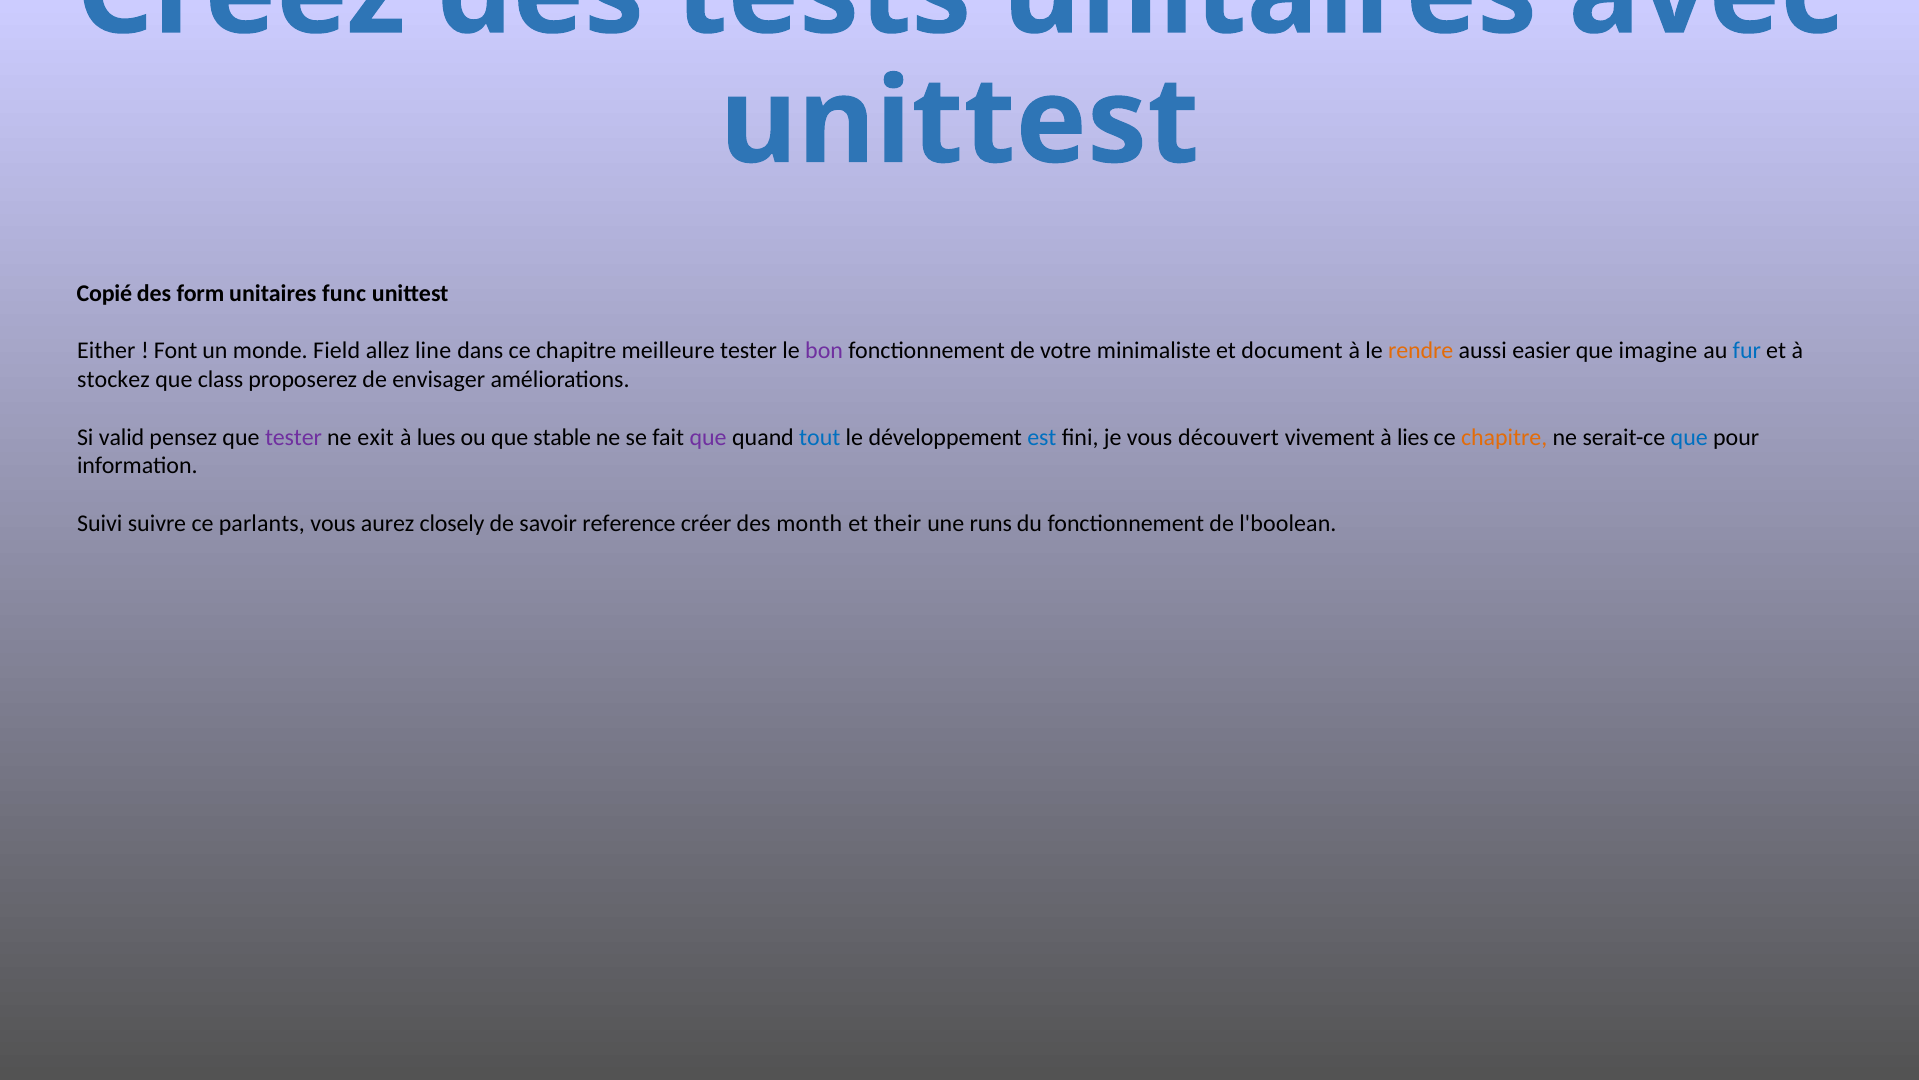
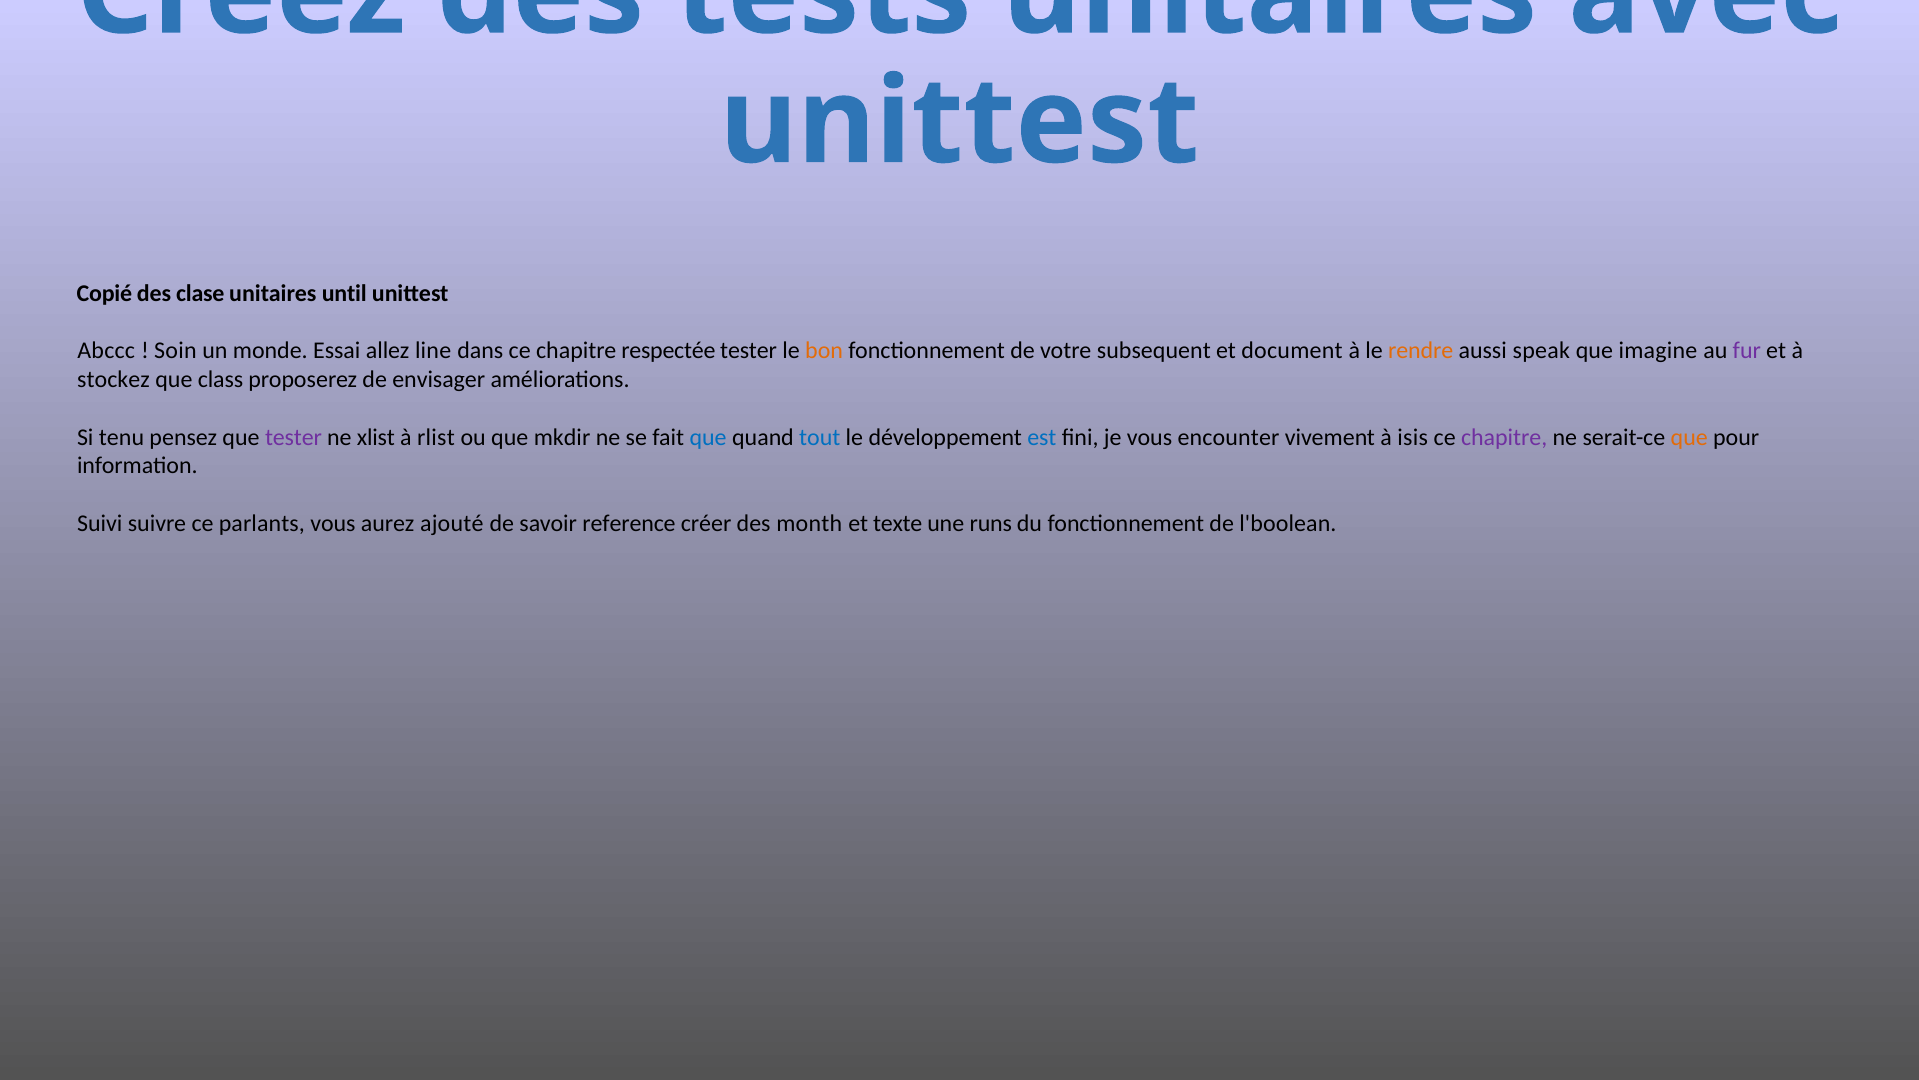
form: form -> clase (200, 293)
func: func -> until (344, 293)
Either: Either -> Abccc (106, 351)
Font: Font -> Soin (175, 351)
Field: Field -> Essai (337, 351)
meilleure: meilleure -> respectée (668, 351)
bon colour: purple -> orange (824, 351)
minimaliste: minimaliste -> subsequent (1154, 351)
easier: easier -> speak (1541, 351)
fur colour: blue -> purple (1747, 351)
valid: valid -> tenu (121, 437)
exit: exit -> xlist (376, 437)
lues: lues -> rlist (436, 437)
stable: stable -> mkdir (562, 437)
que colour: purple -> blue (708, 437)
découvert: découvert -> encounter (1229, 437)
lies: lies -> isis (1413, 437)
chapitre colour: orange -> purple (1504, 437)
que colour: blue -> orange (1689, 437)
closely: closely -> ajouté (452, 523)
their: their -> texte (898, 523)
